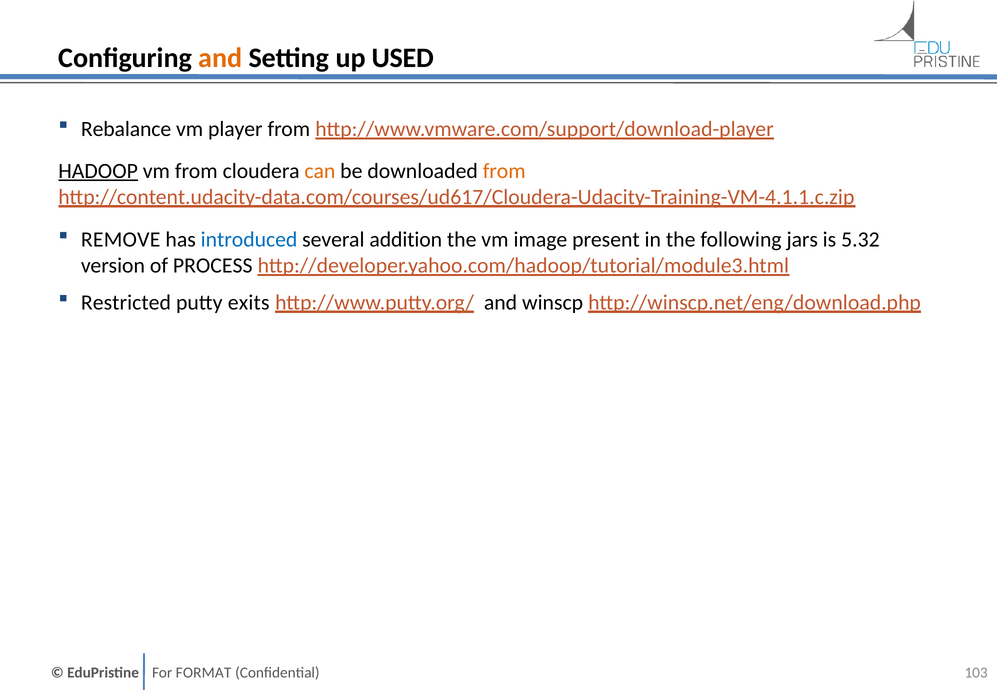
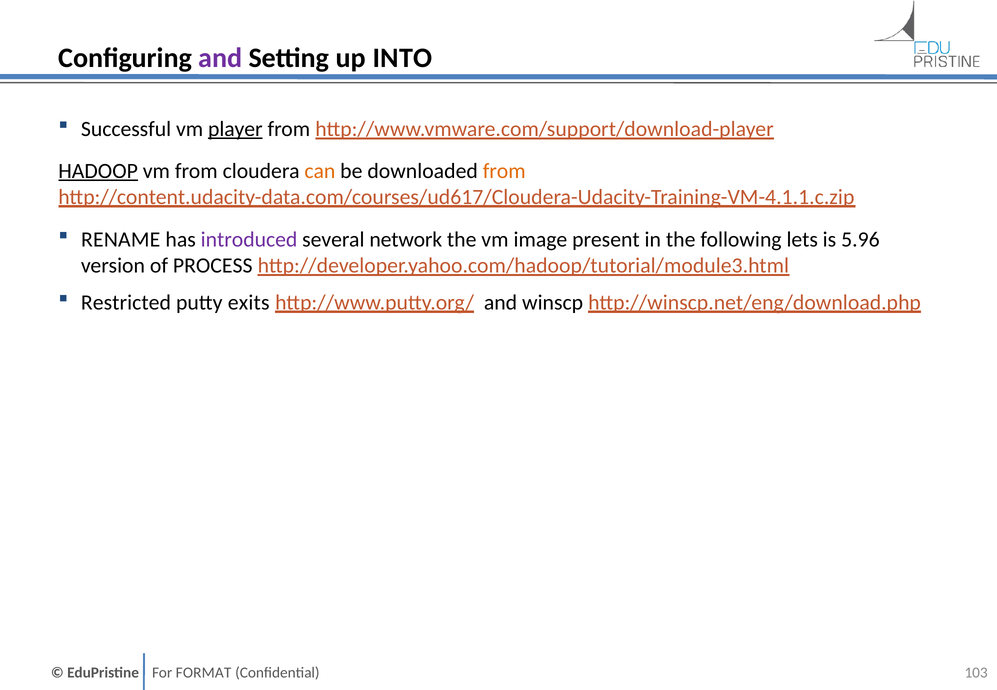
and colour: orange -> purple (220, 58)
USED: USED -> INTO (402, 58)
Rebalance: Rebalance -> Successful (126, 129)
player underline: none -> present (235, 129)
REMOVE: REMOVE -> RENAME (121, 240)
introduced colour: blue -> purple (249, 240)
addition: addition -> network (406, 240)
jars: jars -> lets (802, 240)
5.32: 5.32 -> 5.96 (860, 240)
